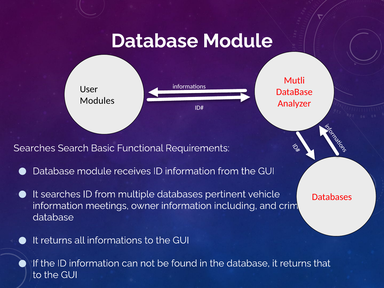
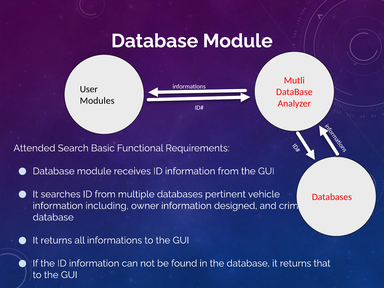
Searches: Searches -> Attended (34, 148)
meetings: meetings -> including (107, 206)
including: including -> designed (236, 206)
